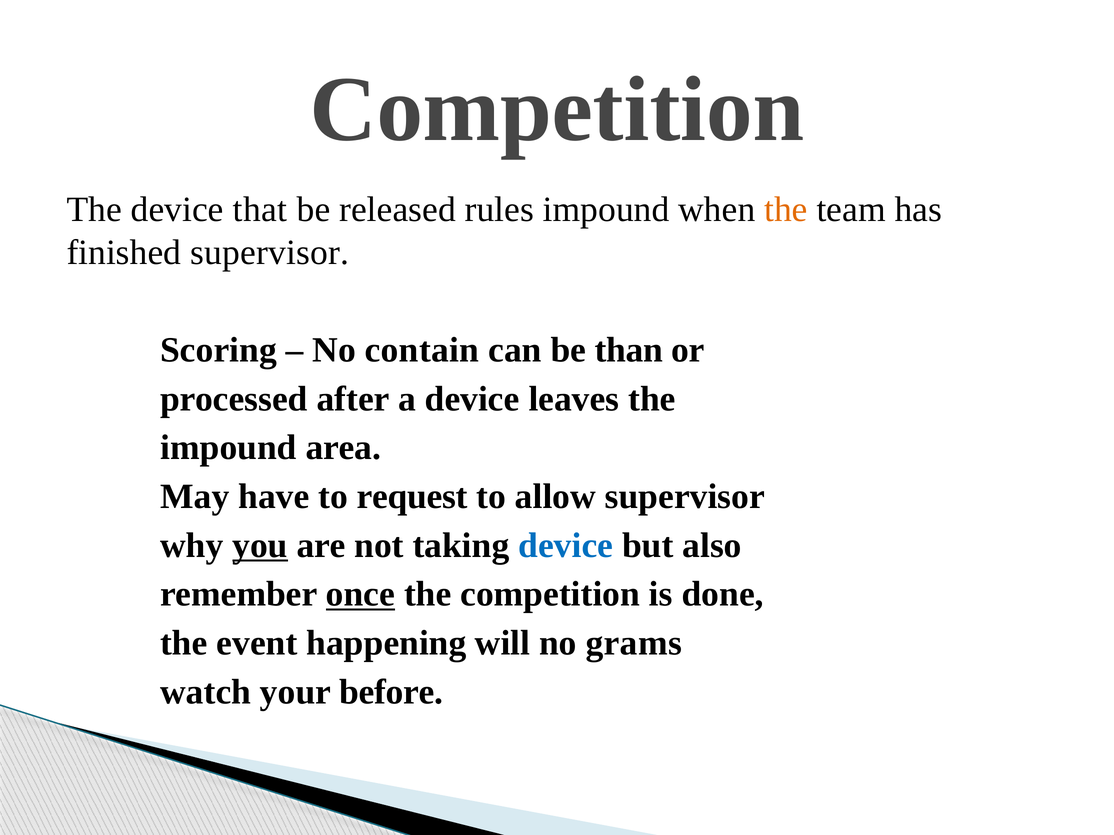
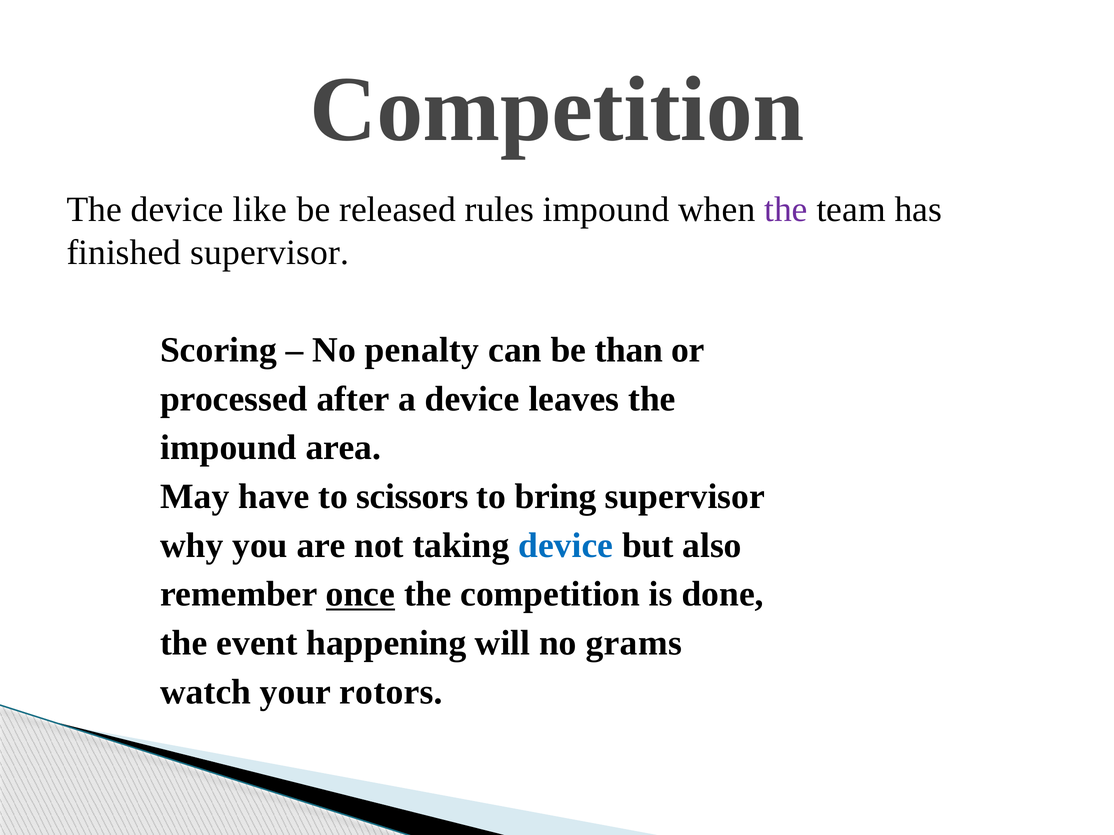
that: that -> like (260, 210)
the colour: orange -> purple (786, 210)
contain: contain -> penalty (422, 350)
request: request -> scissors (412, 497)
allow: allow -> bring (556, 497)
you underline: present -> none (260, 546)
before: before -> rotors (391, 692)
